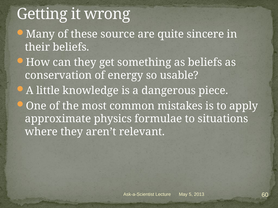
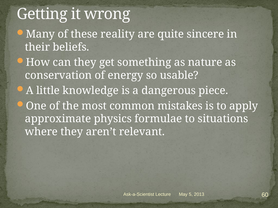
source: source -> reality (118, 34)
as beliefs: beliefs -> nature (205, 63)
